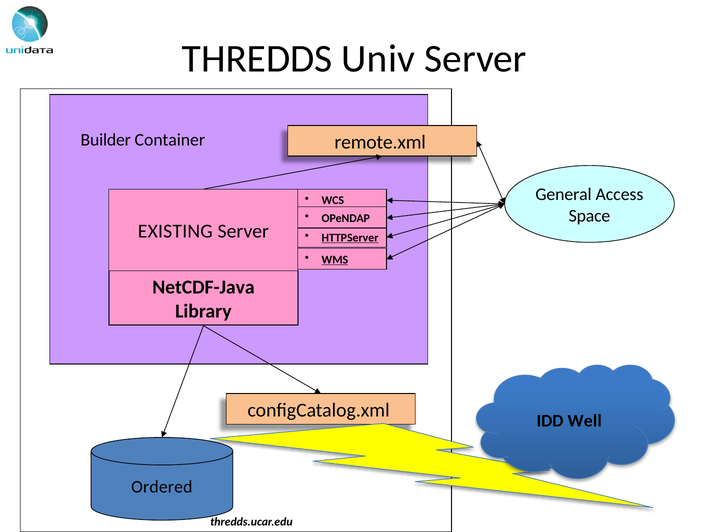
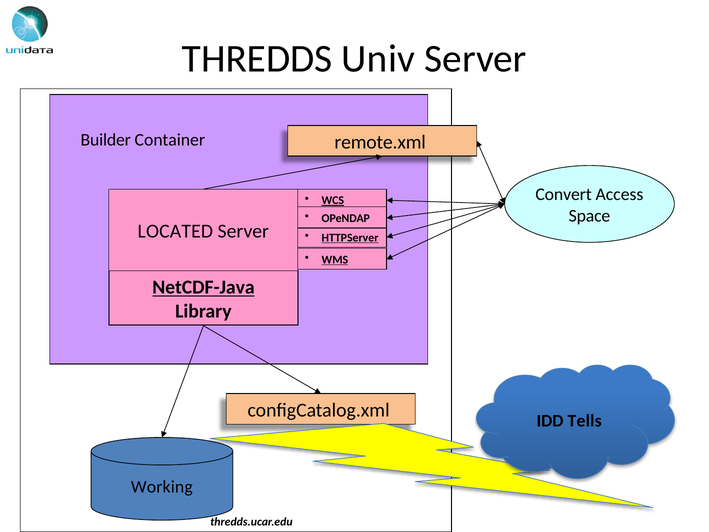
General: General -> Convert (564, 194)
WCS underline: none -> present (333, 200)
EXISTING: EXISTING -> LOCATED (175, 231)
NetCDF-Java underline: none -> present (203, 287)
Well: Well -> Tells (585, 421)
Ordered: Ordered -> Working (162, 487)
